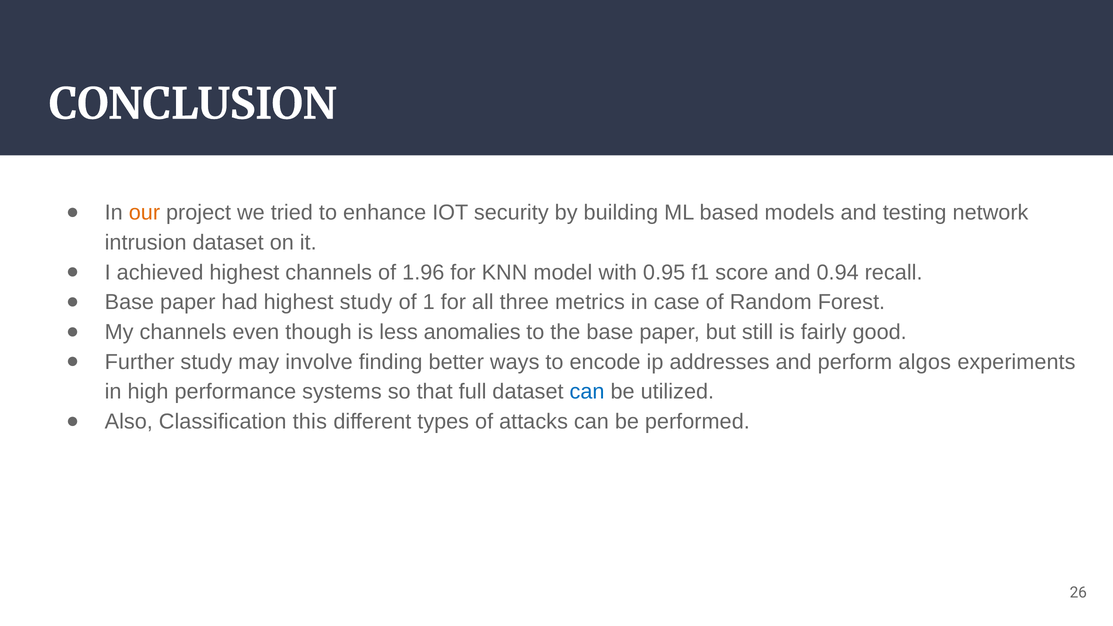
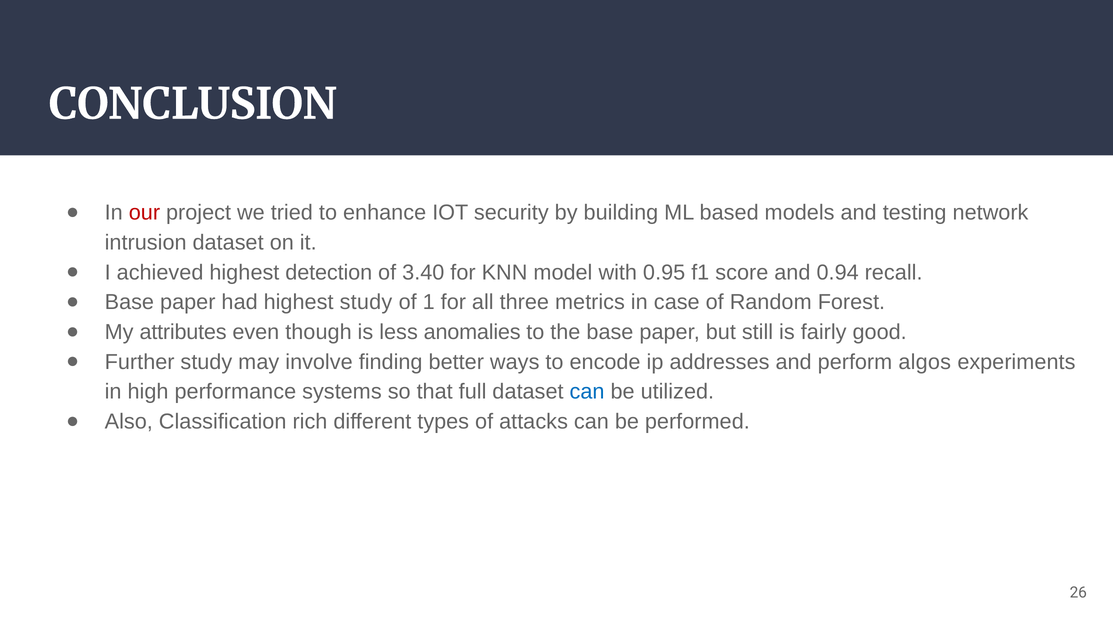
our colour: orange -> red (144, 213)
highest channels: channels -> detection (329, 272)
1.96: 1.96 -> 3.40 (423, 272)
My channels: channels -> attributes (183, 332)
this: this -> rich (310, 422)
